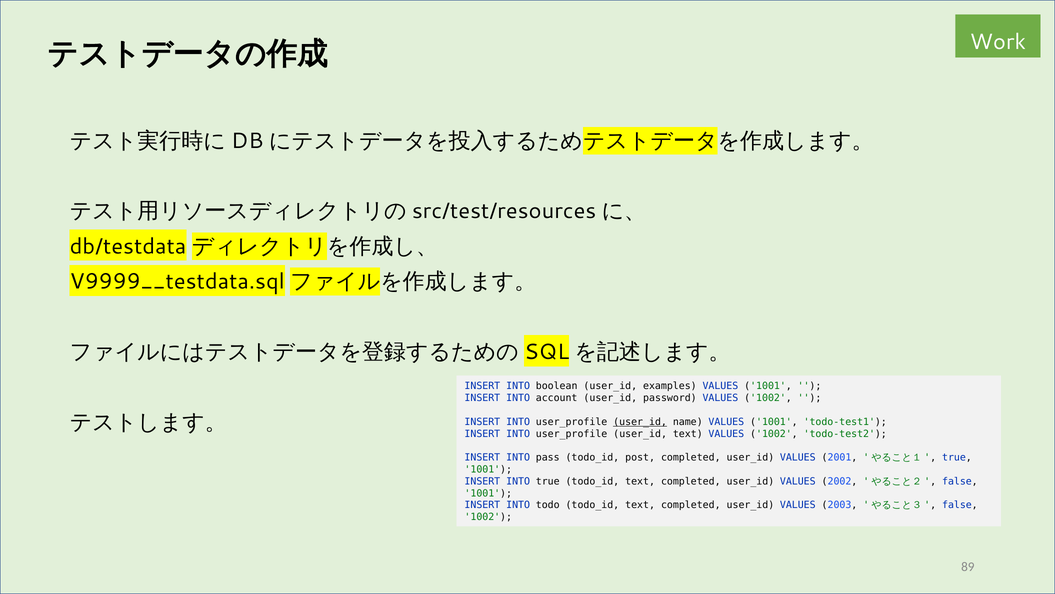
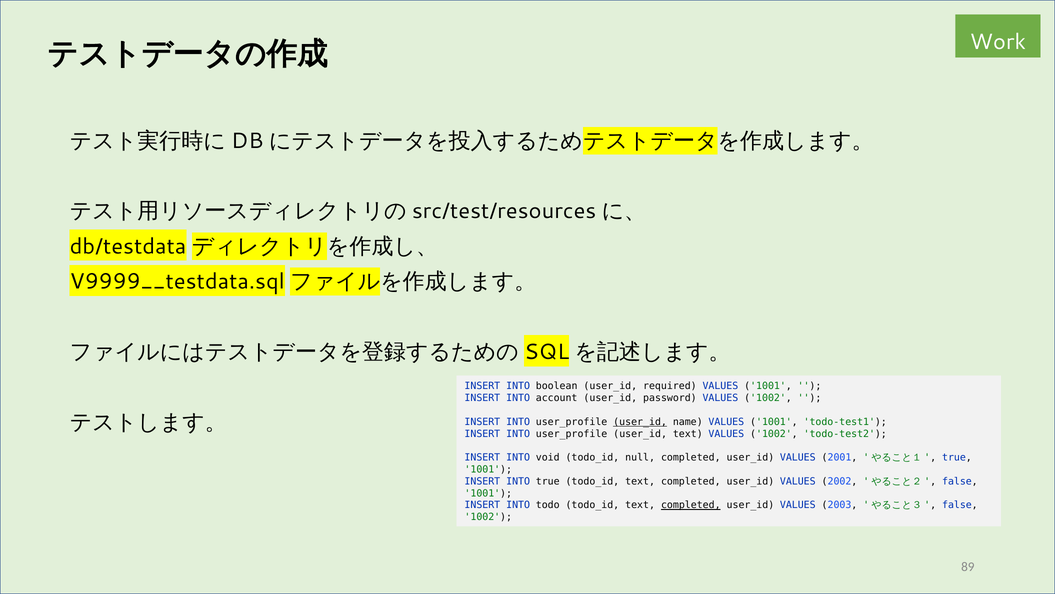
examples: examples -> required (670, 386)
pass: pass -> void (548, 457)
post: post -> null (640, 457)
completed underline: none -> present (691, 505)
